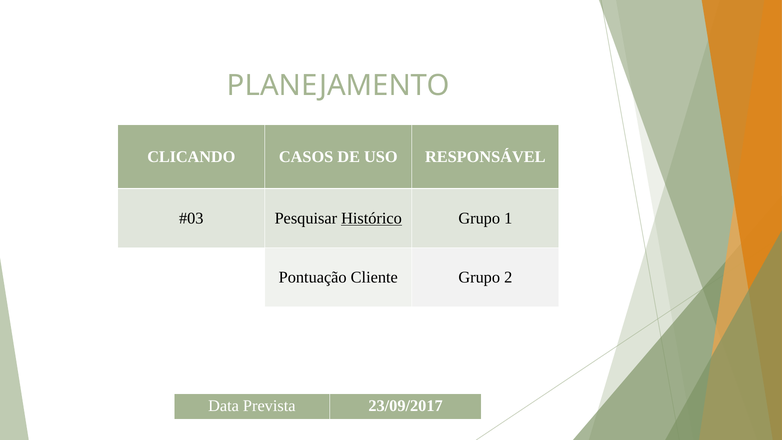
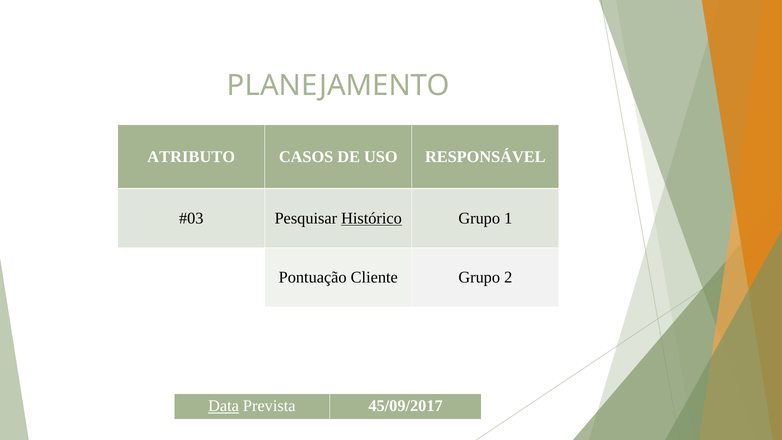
CLICANDO: CLICANDO -> ATRIBUTO (191, 157)
Data underline: none -> present (224, 406)
23/09/2017: 23/09/2017 -> 45/09/2017 (406, 406)
